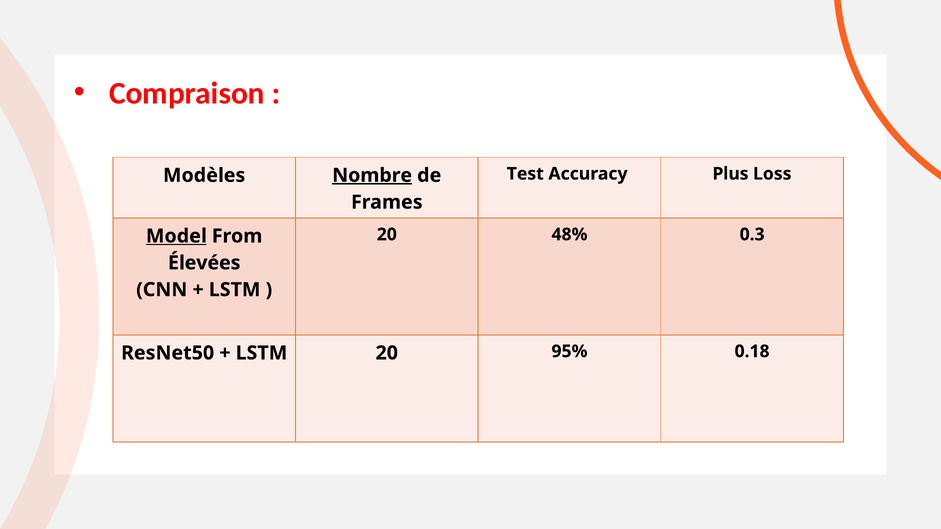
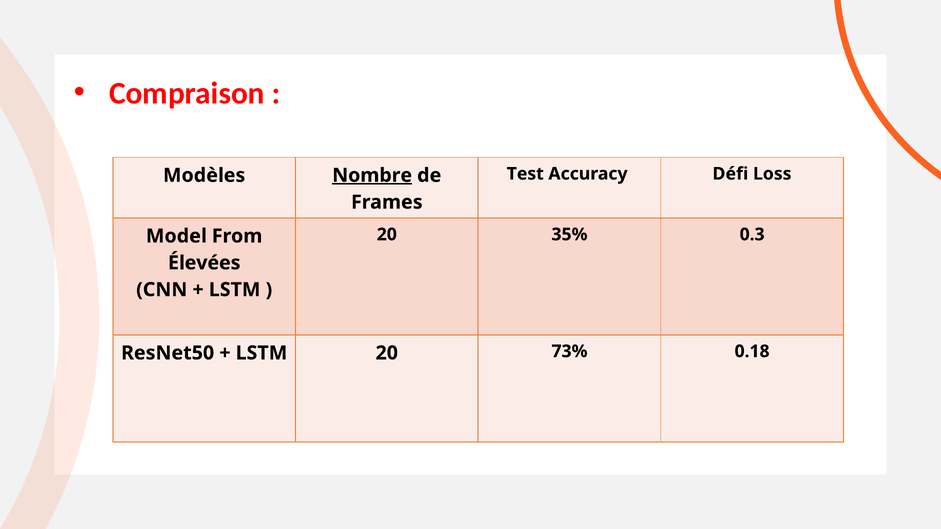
Plus: Plus -> Défi (730, 174)
48%: 48% -> 35% (569, 235)
Model underline: present -> none (176, 236)
95%: 95% -> 73% (569, 352)
